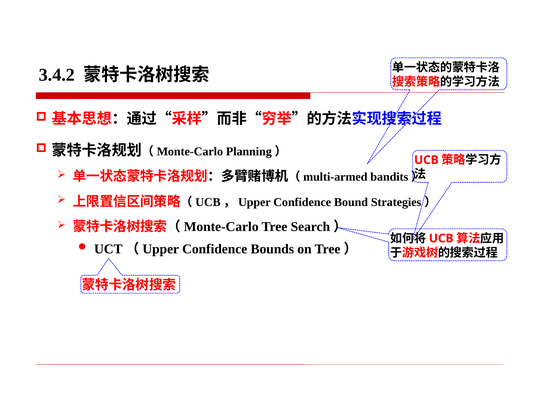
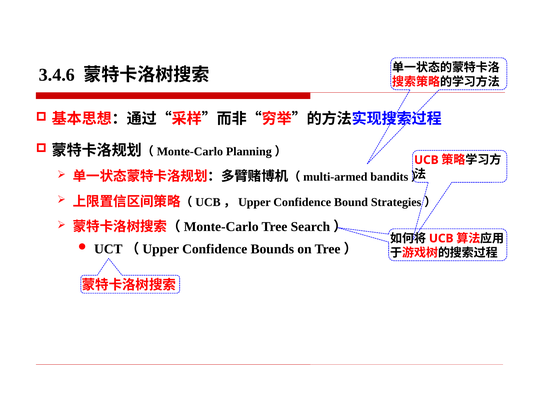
3.4.2: 3.4.2 -> 3.4.6 (57, 75)
